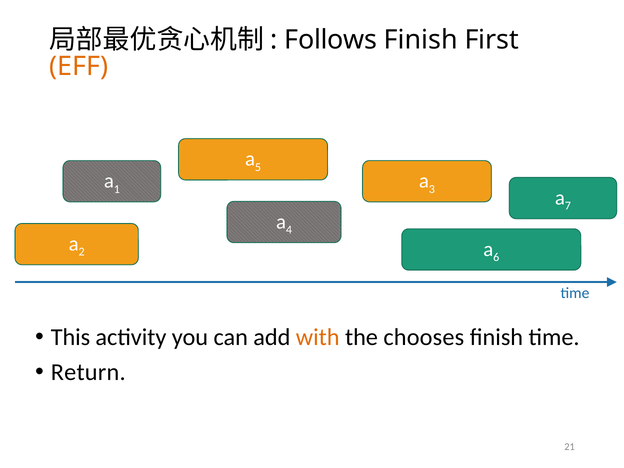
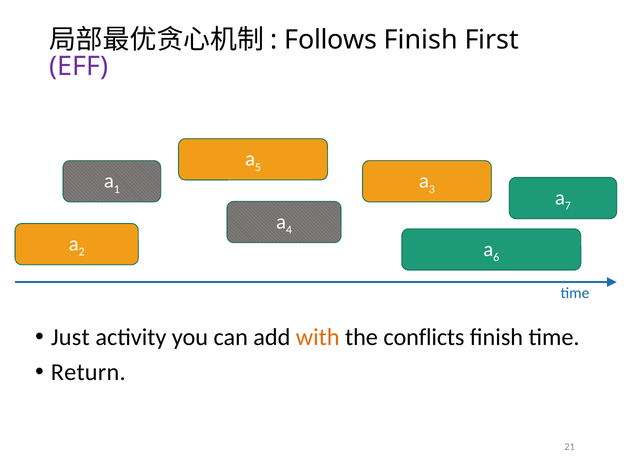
EFF colour: orange -> purple (79, 66)
This: This -> Just (70, 337)
chooses: chooses -> conflicts (424, 337)
